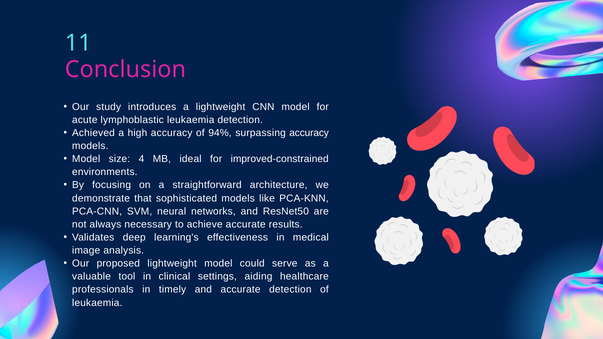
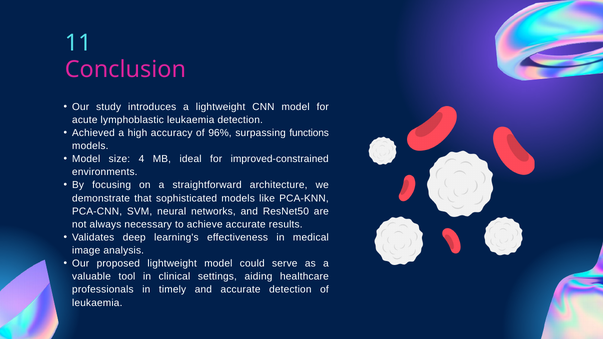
94%: 94% -> 96% (220, 133)
surpassing accuracy: accuracy -> functions (309, 133)
